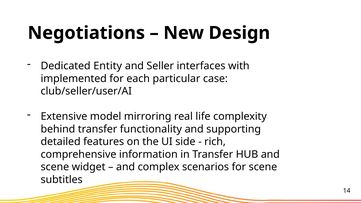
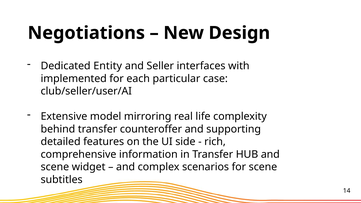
functionality: functionality -> counteroffer (151, 129)
